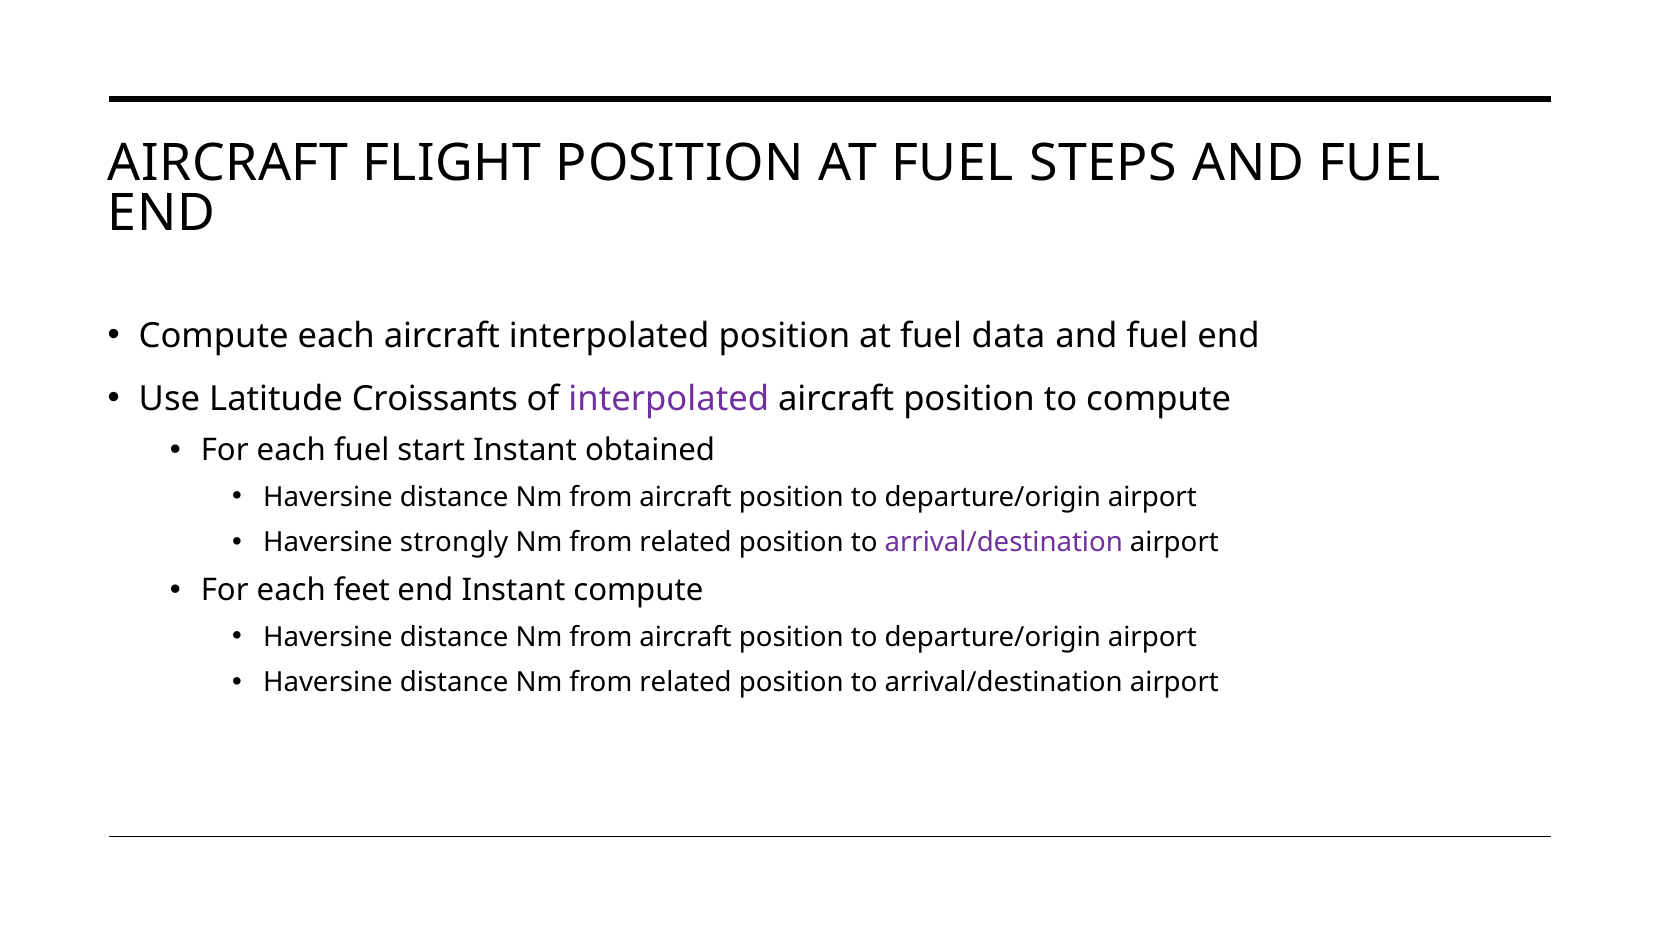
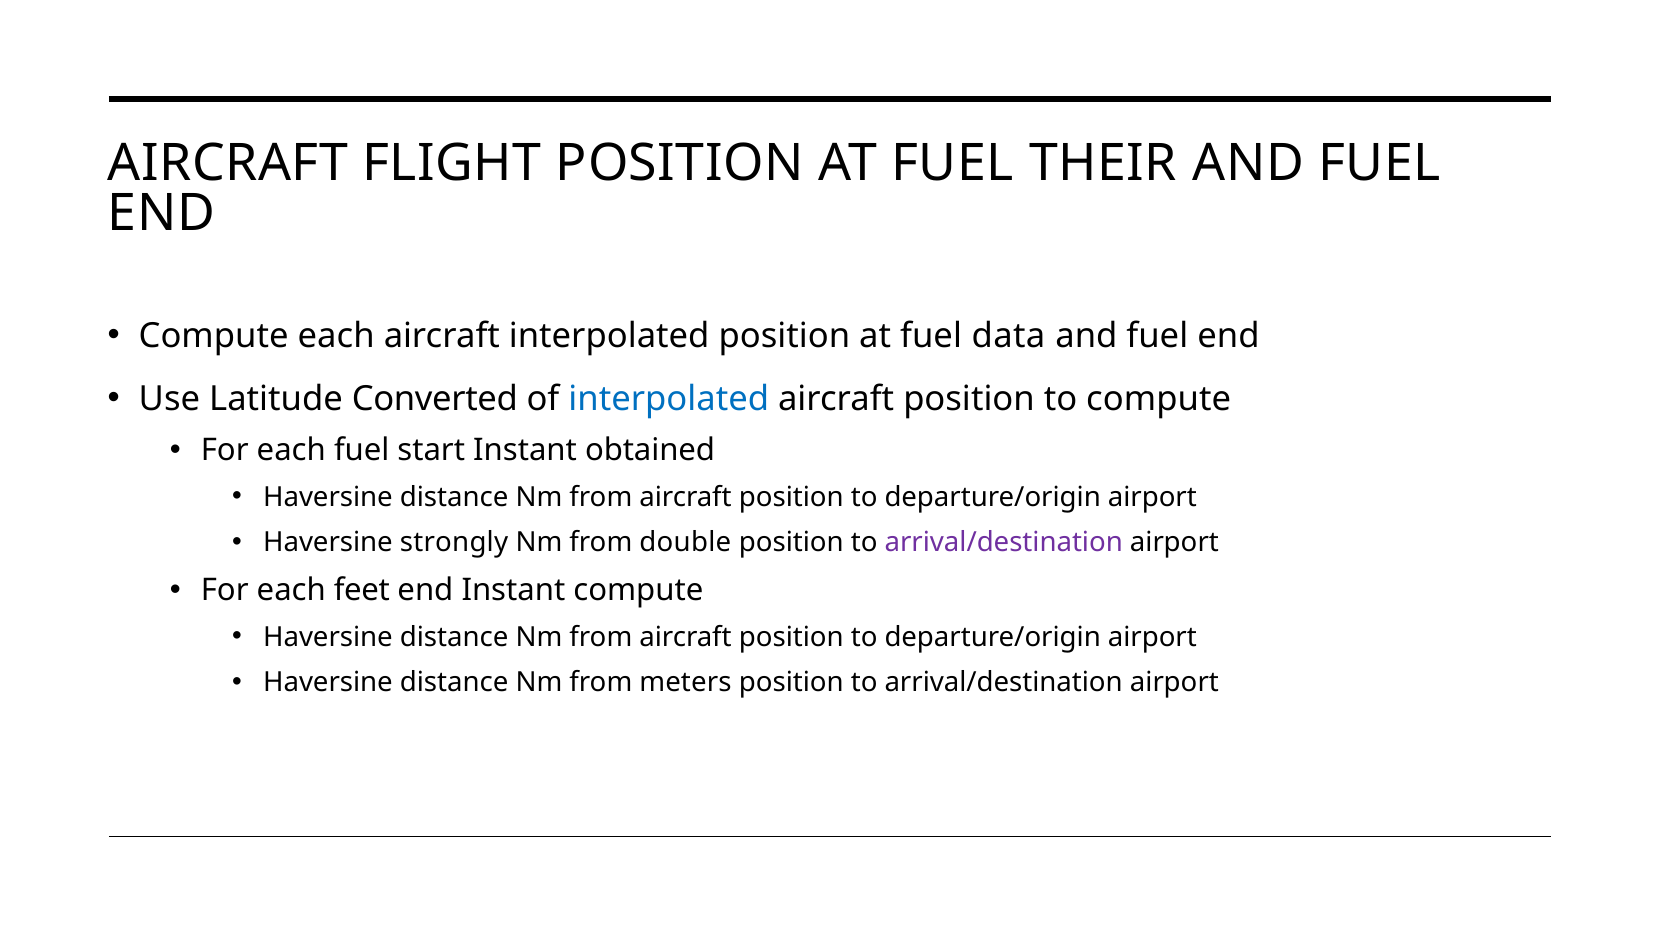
STEPS: STEPS -> THEIR (1103, 163)
Croissants: Croissants -> Converted (435, 399)
interpolated colour: purple -> blue (669, 399)
related: related -> double (685, 542)
distance Nm from related: related -> meters (685, 682)
